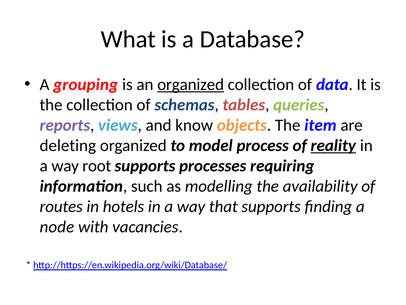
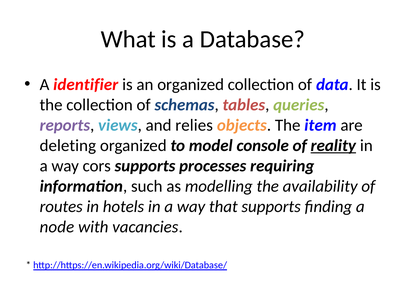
grouping: grouping -> identifier (86, 84)
organized underline: present -> none (191, 84)
know: know -> relies (194, 125)
process: process -> console (263, 145)
root: root -> cors (97, 166)
